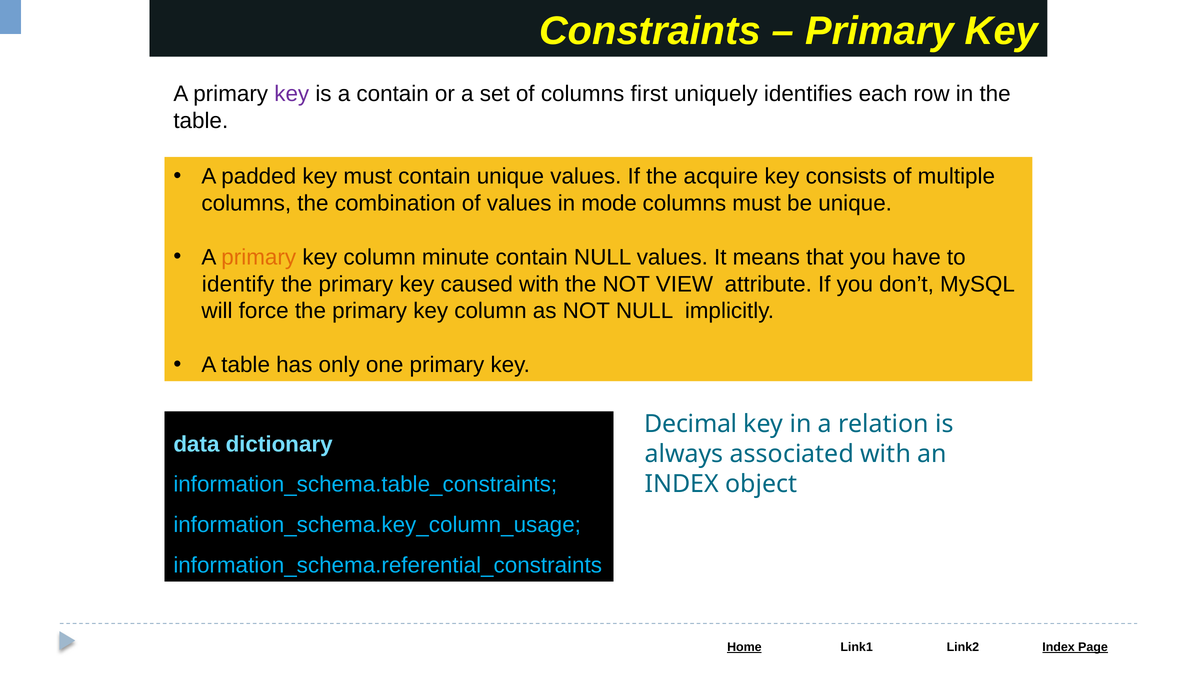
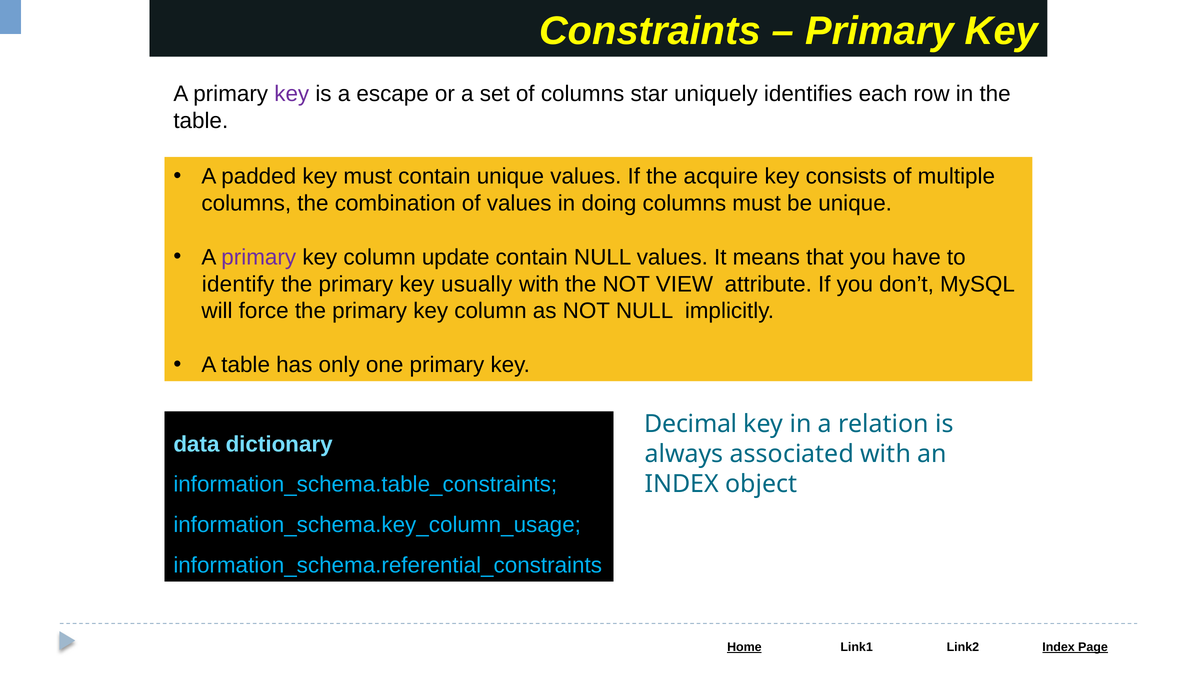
a contain: contain -> escape (393, 94)
first: first -> star (649, 94)
mode: mode -> doing (609, 203)
primary colour: orange -> purple (259, 257)
minute: minute -> update (456, 257)
caused: caused -> usually (477, 284)
